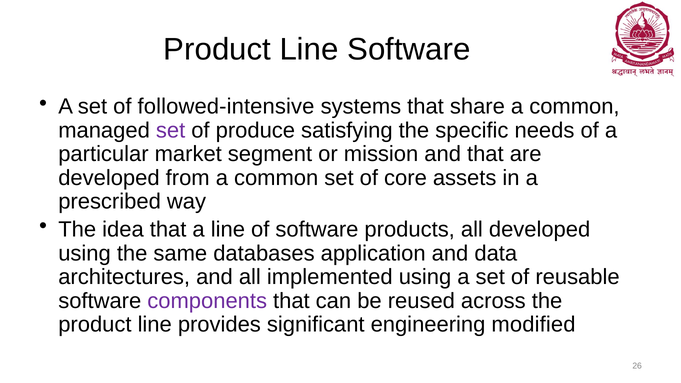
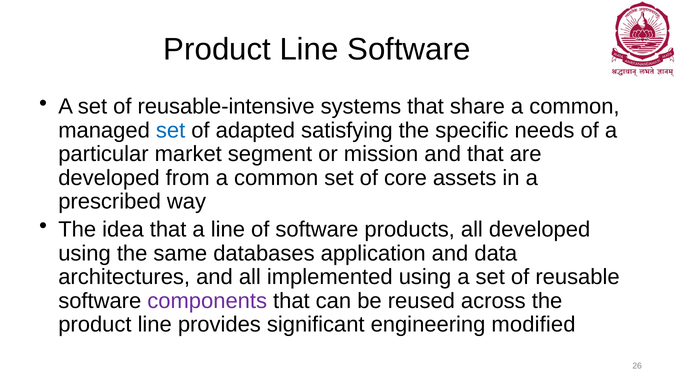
followed-intensive: followed-intensive -> reusable-intensive (226, 107)
set colour: purple -> blue (171, 130)
produce: produce -> adapted (255, 130)
